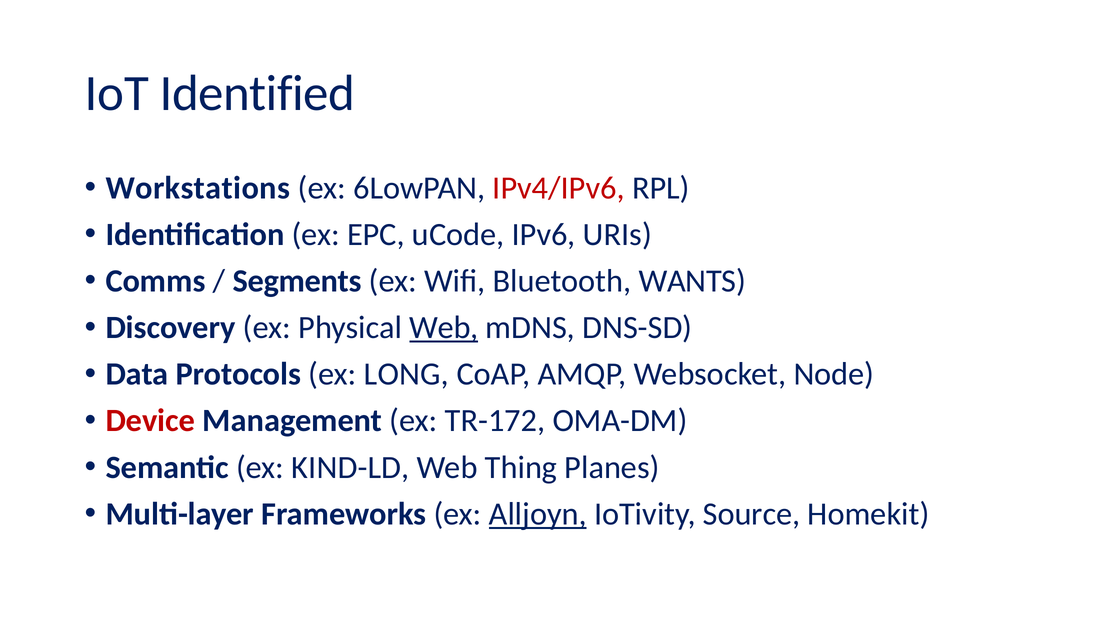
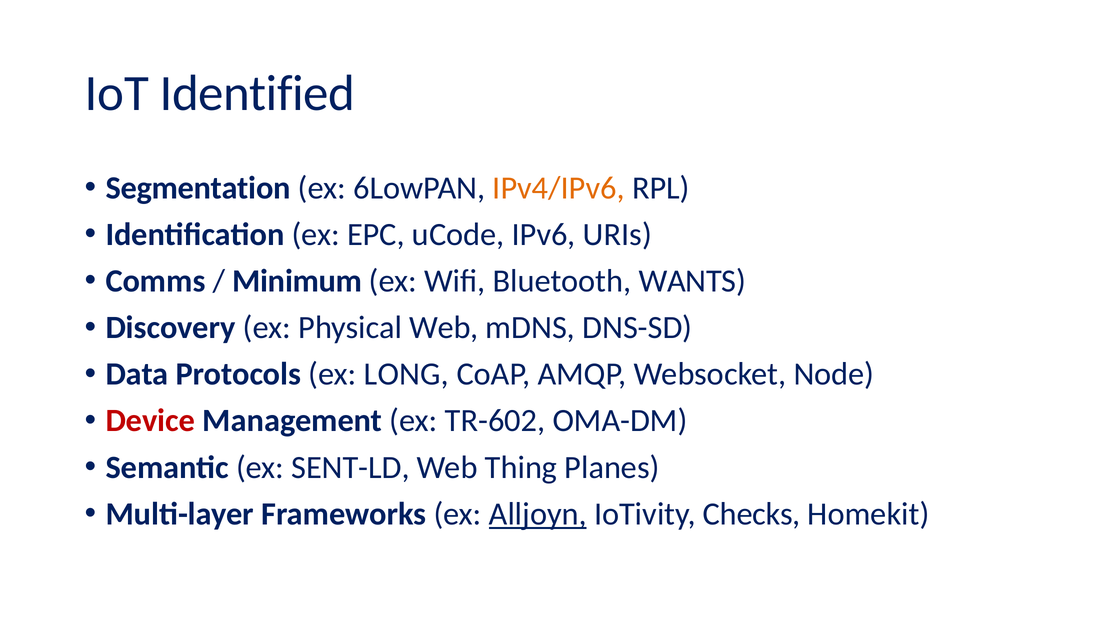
Workstations: Workstations -> Segmentation (198, 188)
IPv4/IPv6 colour: red -> orange (559, 188)
Segments: Segments -> Minimum (297, 281)
Web underline: present -> none (444, 328)
TR-172: TR-172 -> TR-602 (495, 421)
KIND-LD: KIND-LD -> SENT-LD (351, 467)
Source: Source -> Checks (752, 514)
